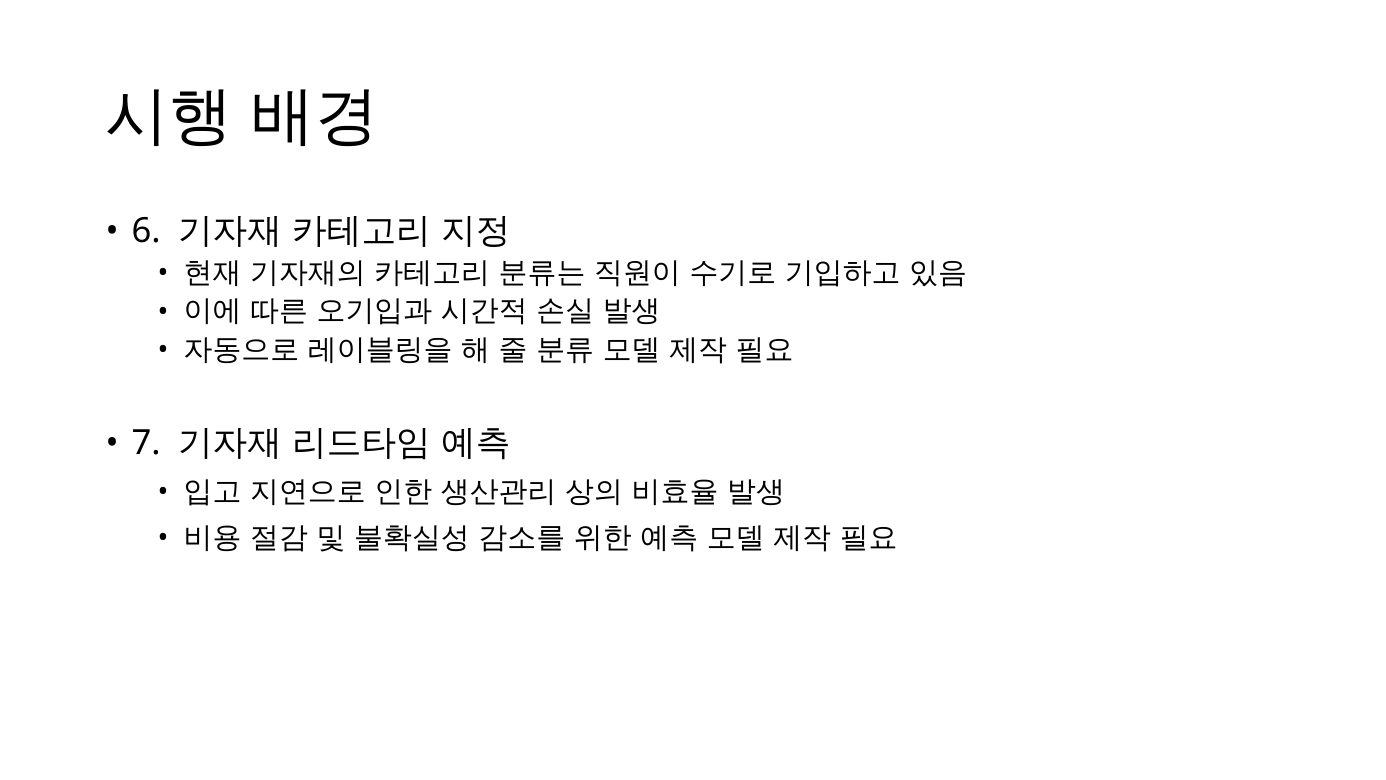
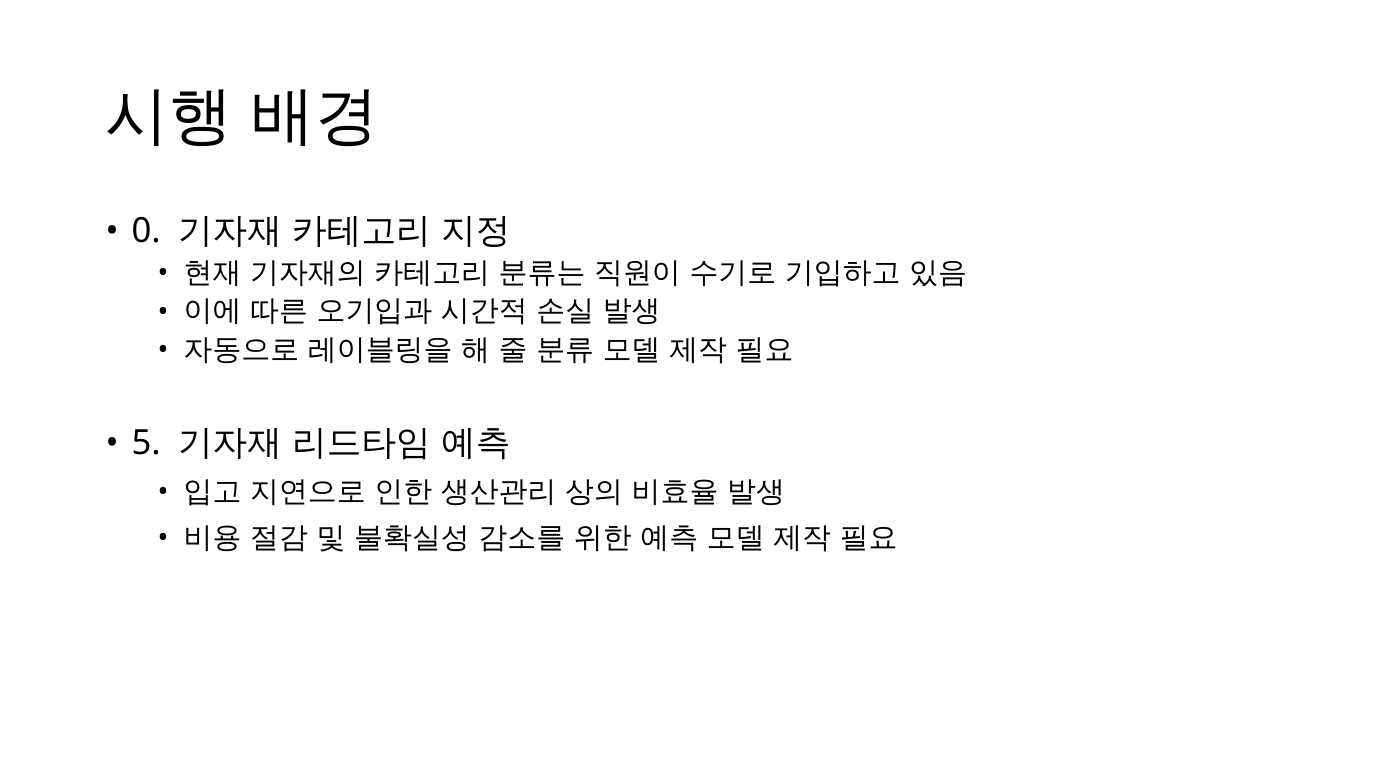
6: 6 -> 0 (146, 231)
7: 7 -> 5 (146, 443)
